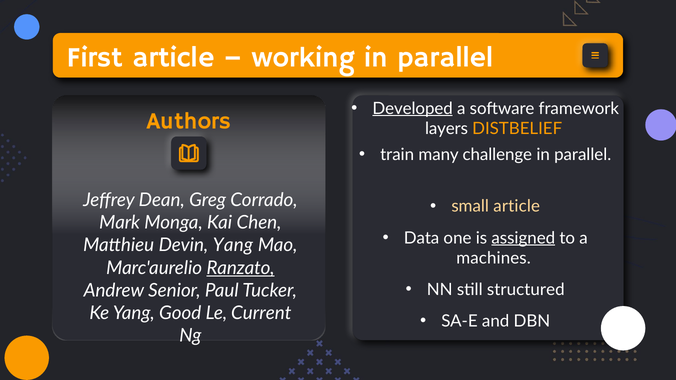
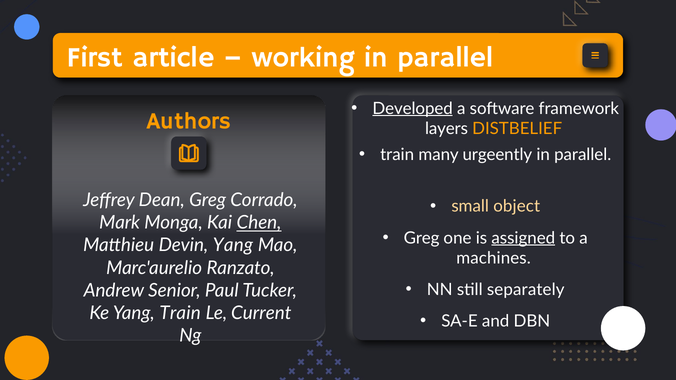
challenge: challenge -> urgeently (497, 155)
small article: article -> object (517, 207)
Chen underline: none -> present (259, 223)
Data: Data -> Greg (422, 238)
Ranzato underline: present -> none (241, 268)
structured: structured -> separately (526, 290)
Yang Good: Good -> Train (180, 313)
